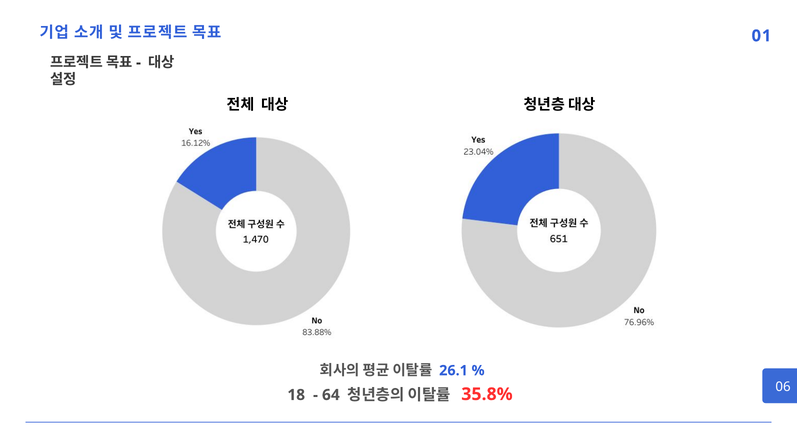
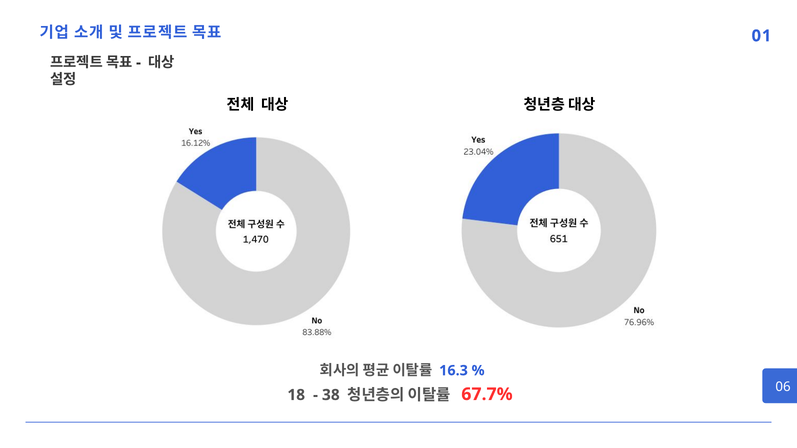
26.1: 26.1 -> 16.3 (454, 371)
64: 64 -> 38 (331, 395)
35.8%: 35.8% -> 67.7% (487, 394)
